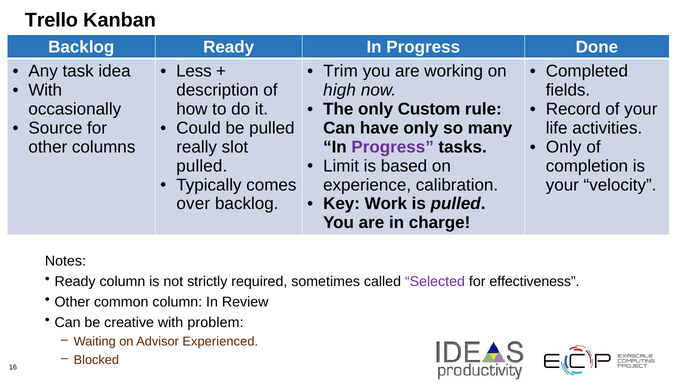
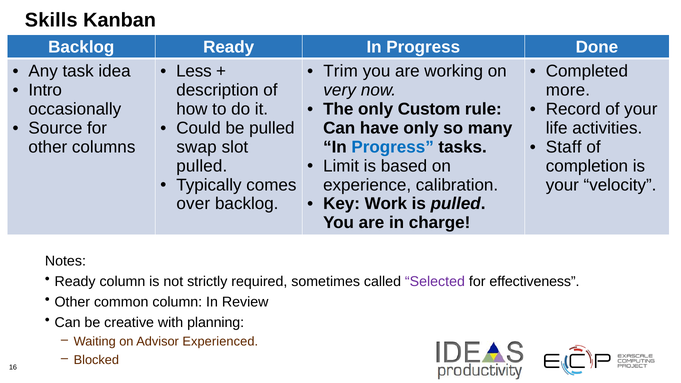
Trello: Trello -> Skills (51, 20)
With: With -> Intro (45, 90)
high: high -> very (340, 90)
fields: fields -> more (568, 90)
really: really -> swap (197, 147)
Progress colour: purple -> blue (393, 147)
Only: Only -> Staff (564, 147)
problem: problem -> planning (216, 322)
